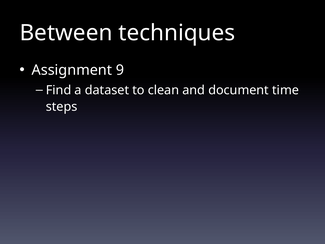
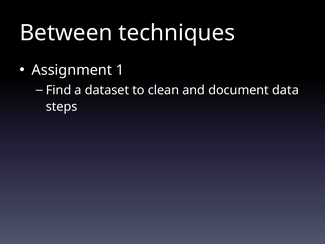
9: 9 -> 1 (120, 70)
time: time -> data (286, 90)
